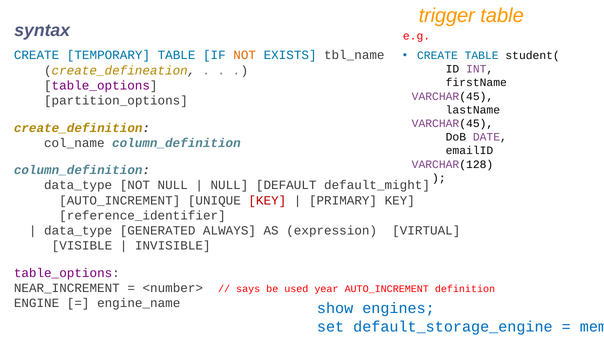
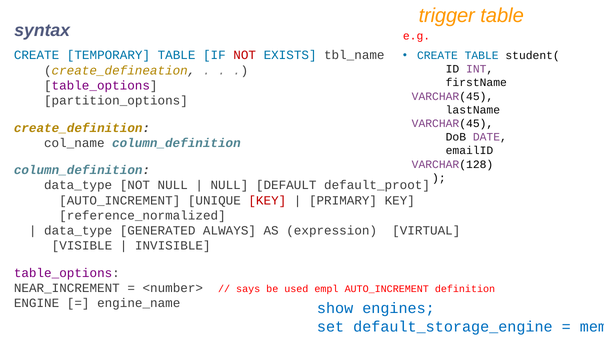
NOT colour: orange -> red (245, 55)
default_might: default_might -> default_proot (377, 185)
reference_identifier: reference_identifier -> reference_normalized (142, 215)
year: year -> empl (326, 289)
